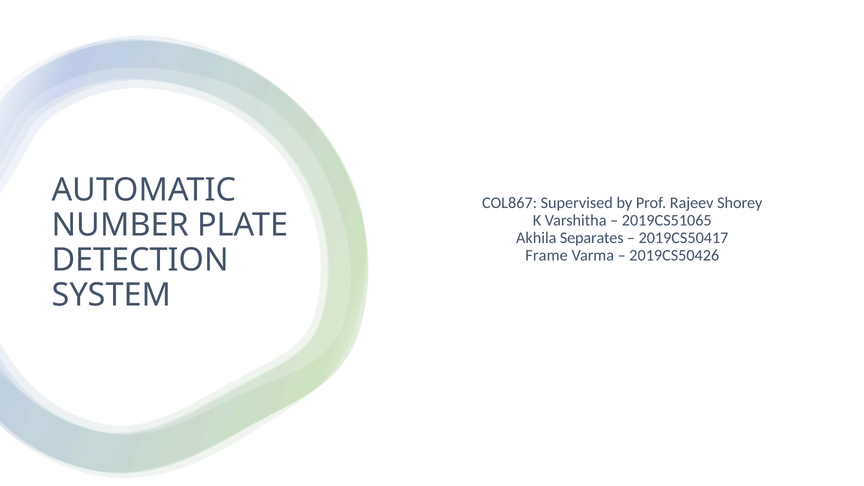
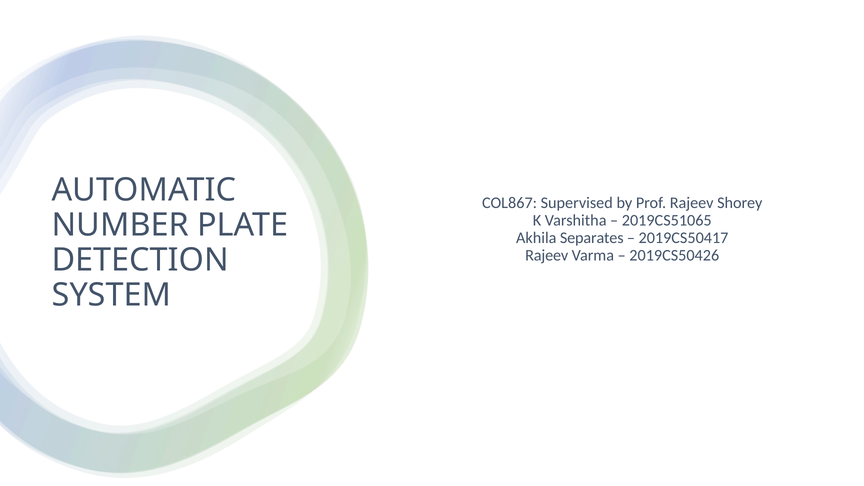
Frame: Frame -> Rajeev (547, 255)
